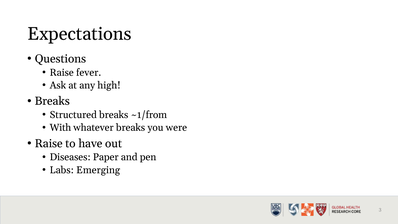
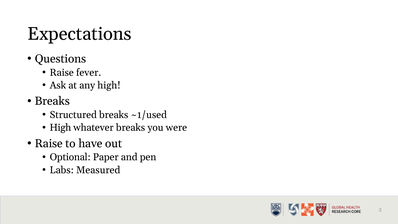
~1/from: ~1/from -> ~1/used (149, 115)
With: With -> High (60, 128)
Diseases: Diseases -> Optional (70, 157)
Emerging: Emerging -> Measured (98, 170)
